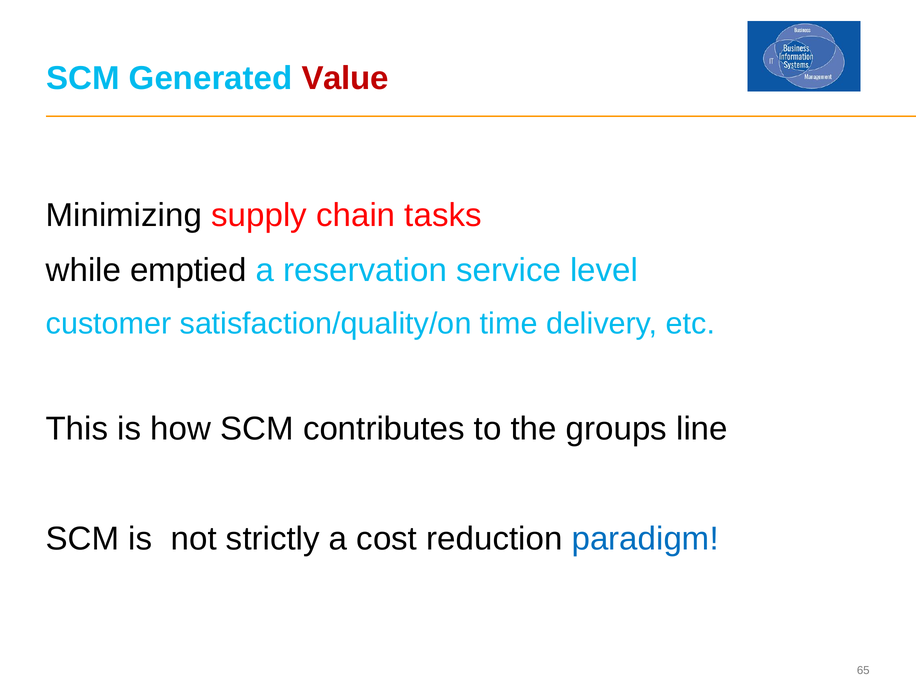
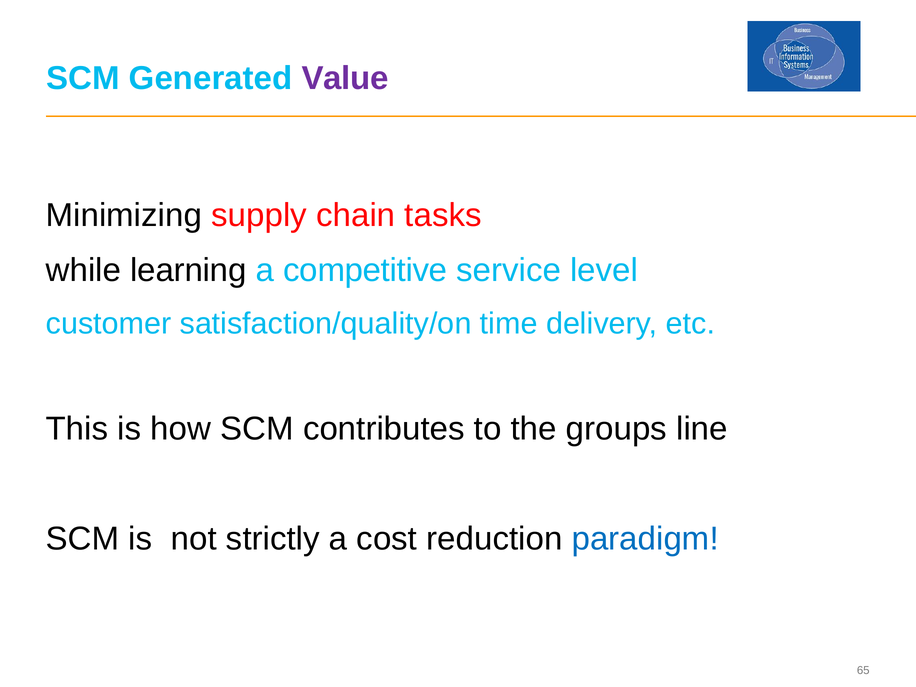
Value colour: red -> purple (345, 78)
emptied: emptied -> learning (188, 270)
reservation: reservation -> competitive (365, 270)
